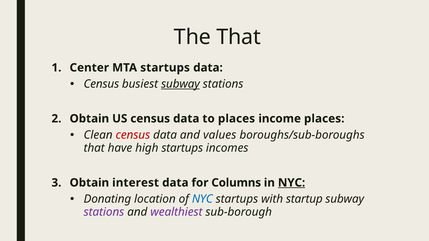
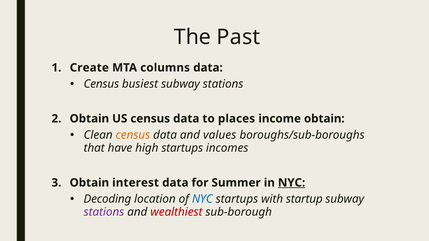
The That: That -> Past (238, 37)
Center: Center -> Create (89, 68)
MTA startups: startups -> columns (165, 68)
subway underline: present -> none (180, 84)
income places: places -> obtain (324, 119)
census colour: red -> orange (133, 135)
Columns: Columns -> Summer (236, 183)
Donating: Donating -> Decoding (107, 199)
wealthiest colour: purple -> red (176, 212)
